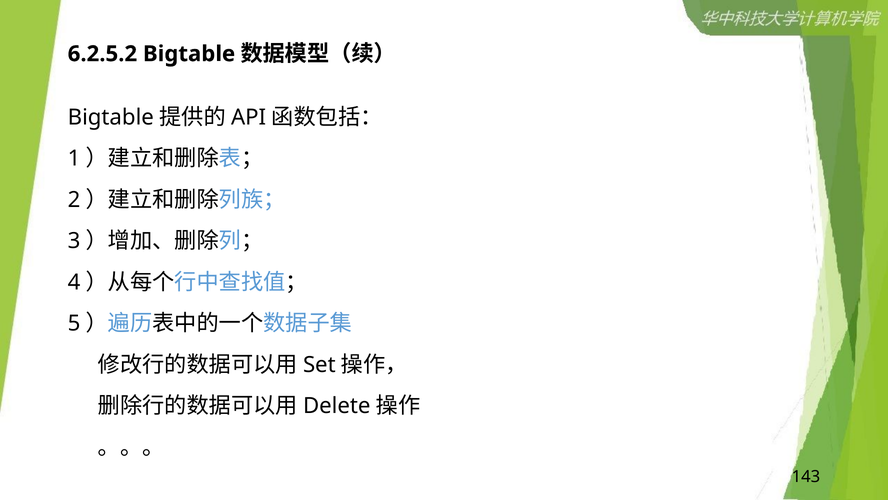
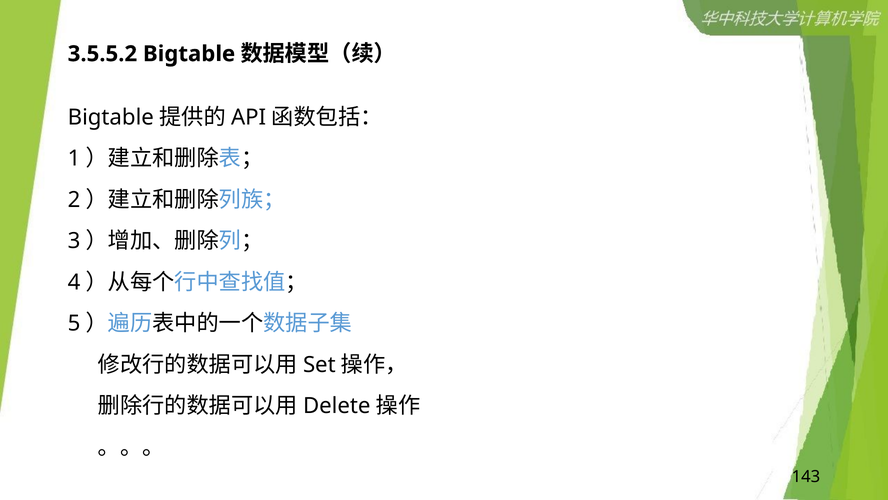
6.2.5.2: 6.2.5.2 -> 3.5.5.2 (102, 54)
